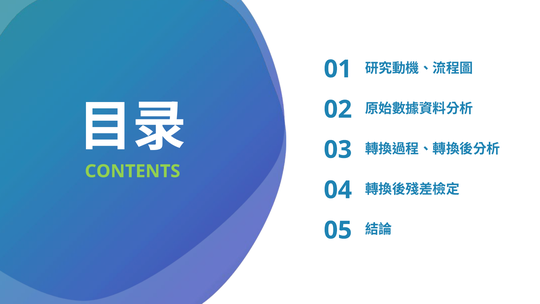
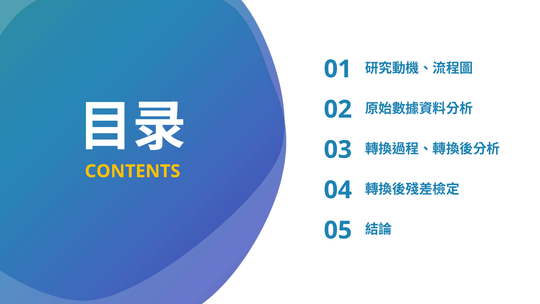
CONTENTS colour: light green -> yellow (133, 171)
